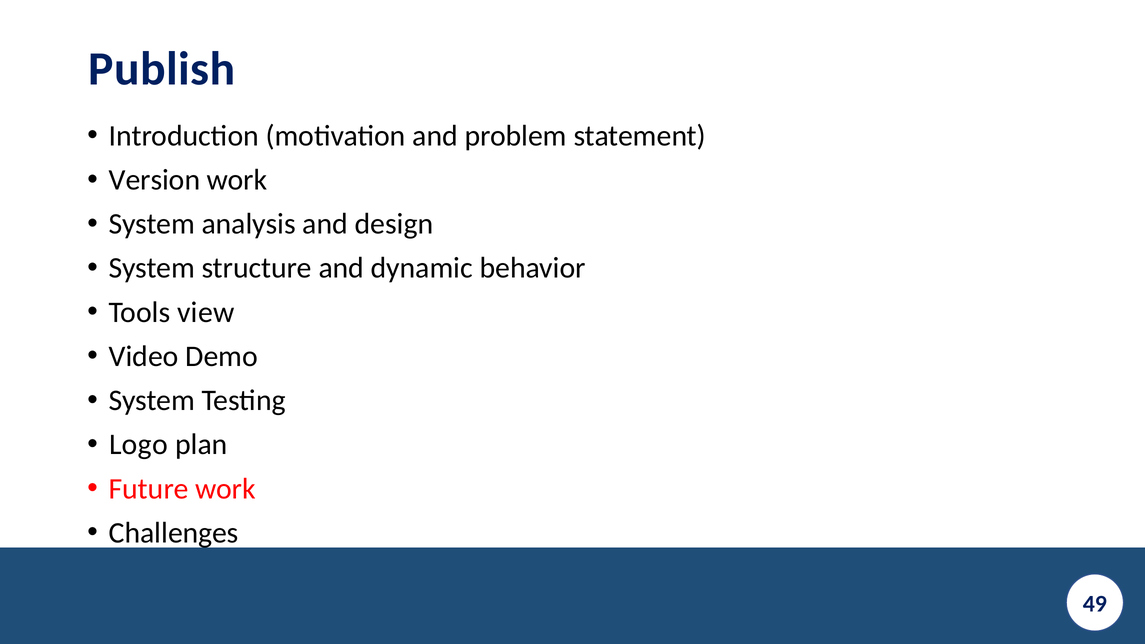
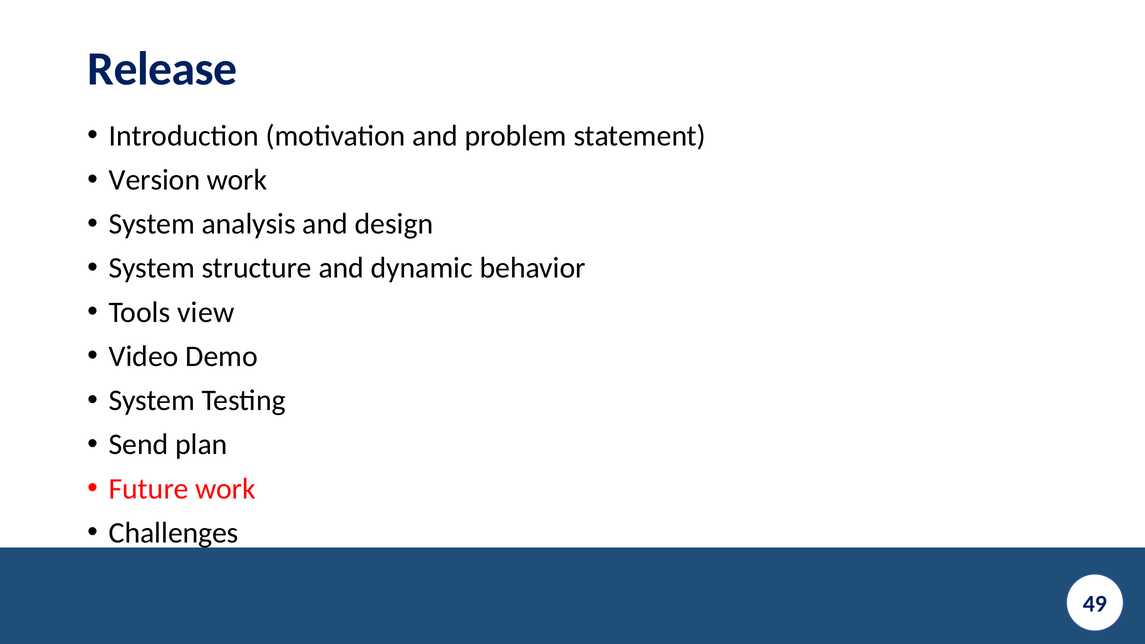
Publish: Publish -> Release (162, 69)
Logo: Logo -> Send (139, 445)
